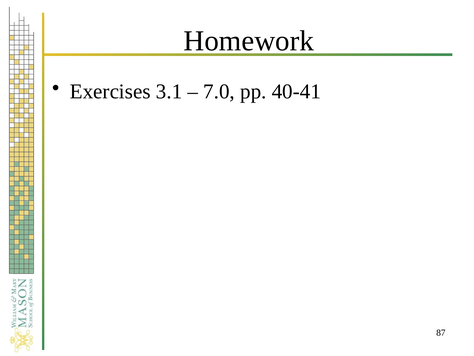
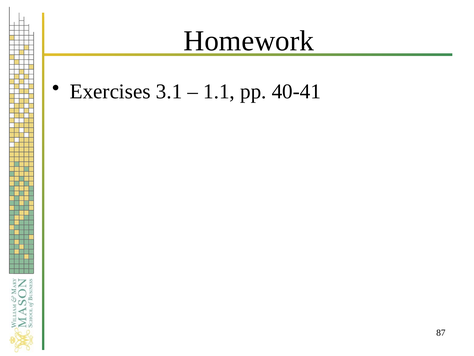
7.0: 7.0 -> 1.1 (219, 92)
